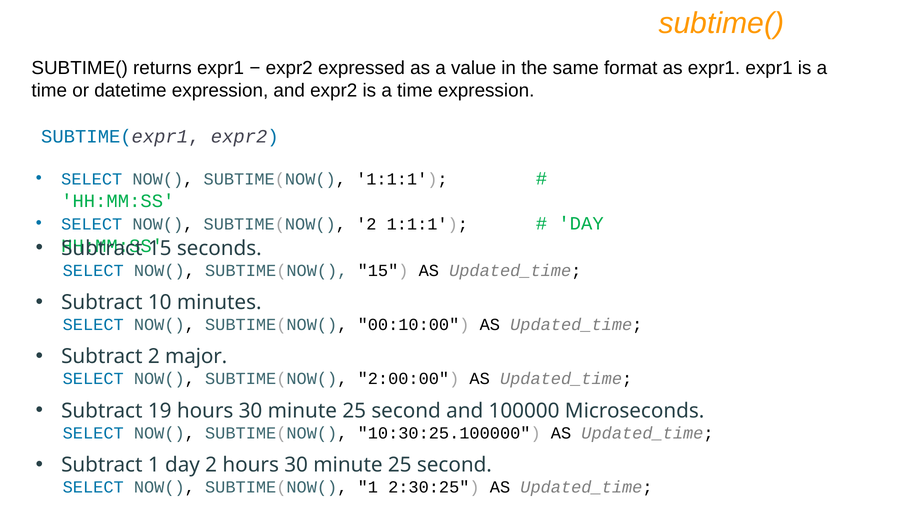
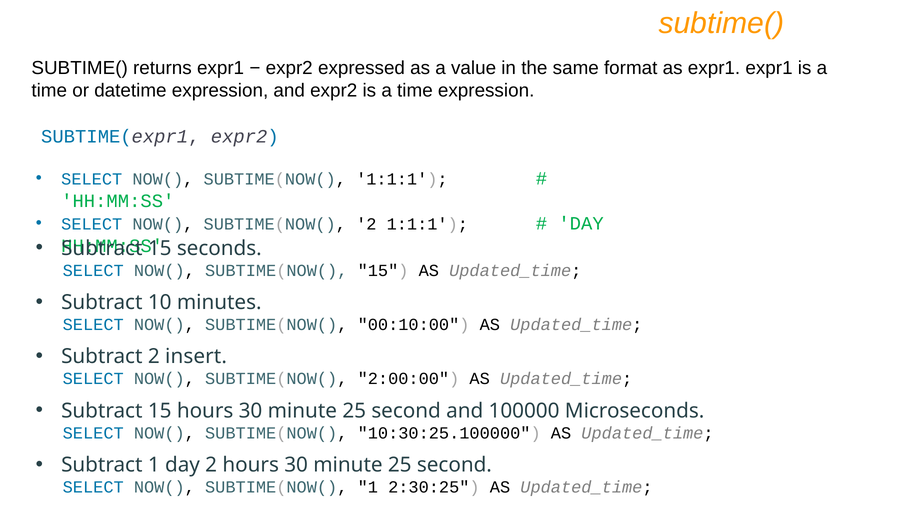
major: major -> insert (196, 357)
19: 19 -> 15 (160, 411)
